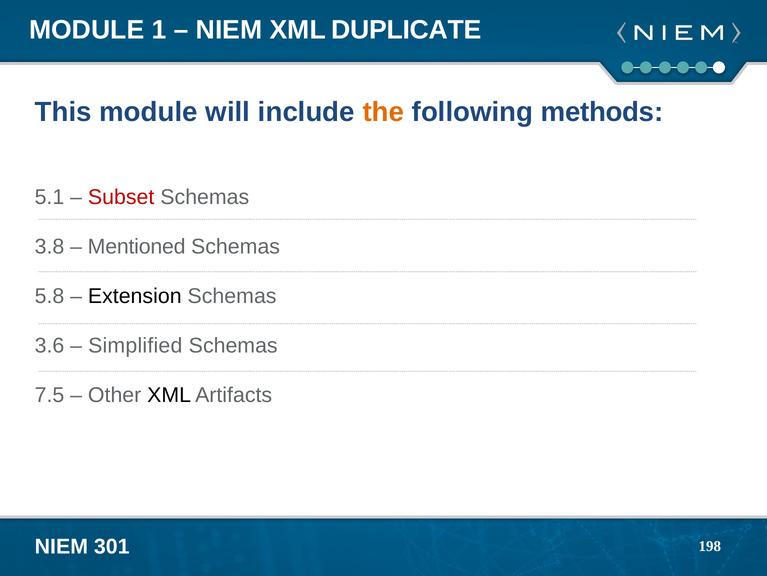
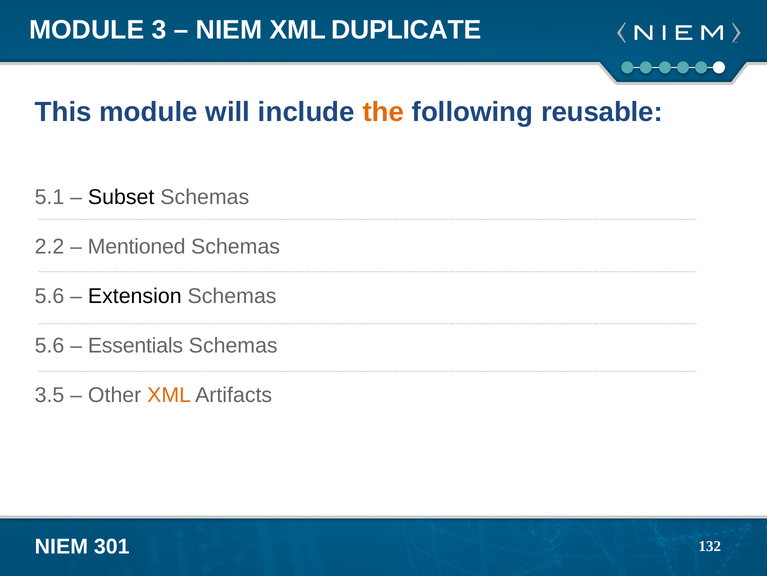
1: 1 -> 3 (159, 30)
methods: methods -> reusable (602, 112)
Subset colour: red -> black (121, 197)
3.8: 3.8 -> 2.2 (49, 246)
5.8: 5.8 -> 5.6 (49, 296)
3.6: 3.6 -> 5.6 (49, 345)
Simplified: Simplified -> Essentials (135, 345)
7.5: 7.5 -> 3.5 (49, 395)
XML colour: black -> orange (169, 395)
198: 198 -> 132 (710, 546)
